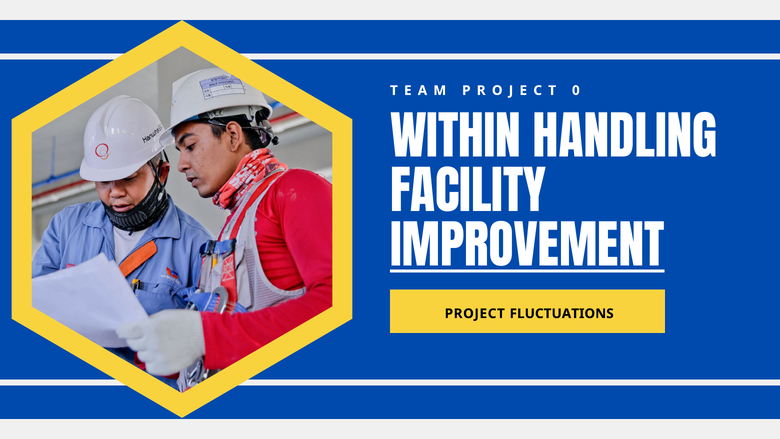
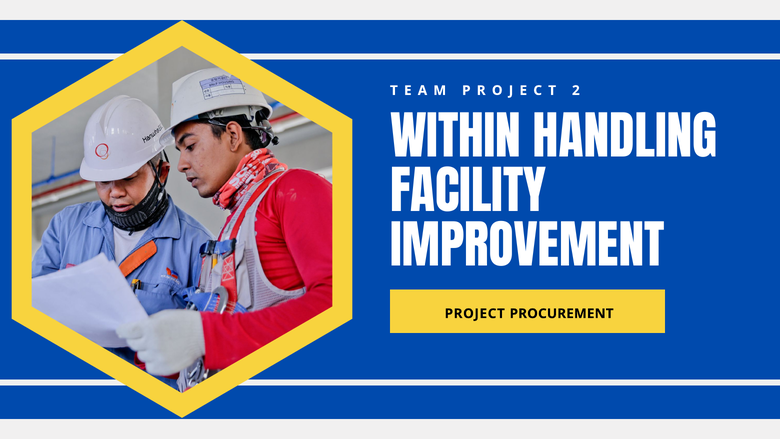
0: 0 -> 2 (576, 90)
IMPROVEMENT underline: present -> none (527, 249)
FLUCTUATIONS: FLUCTUATIONS -> PROCUREMENT (562, 313)
